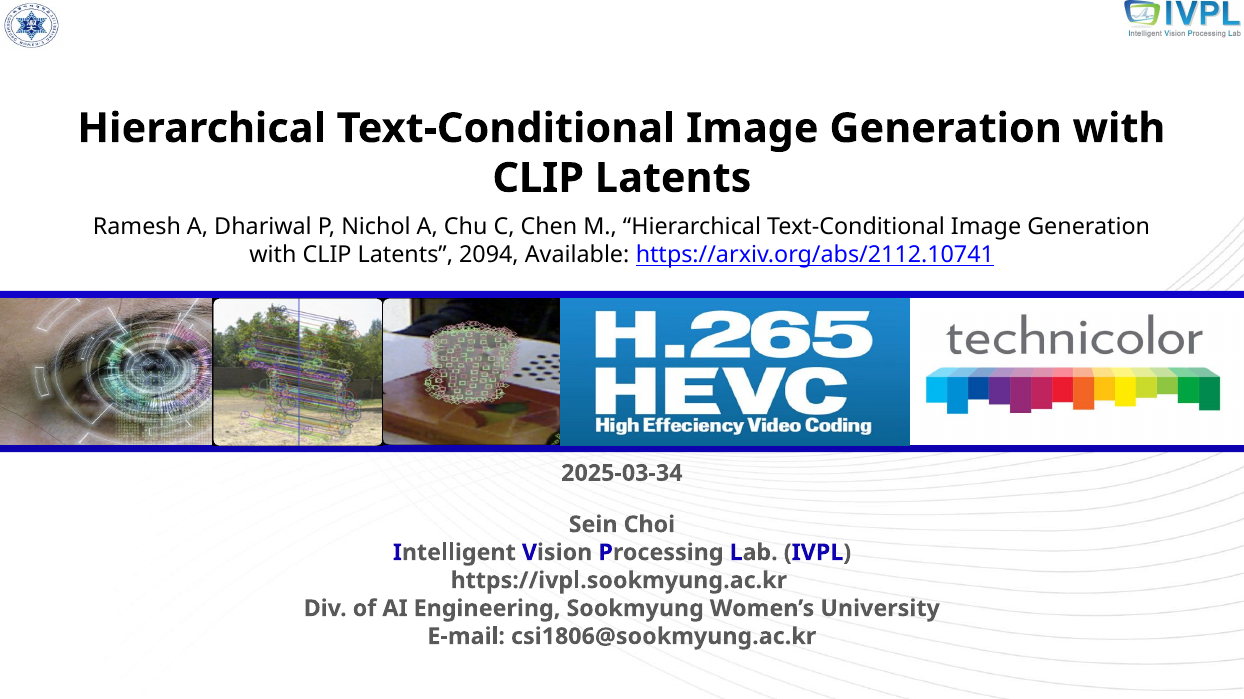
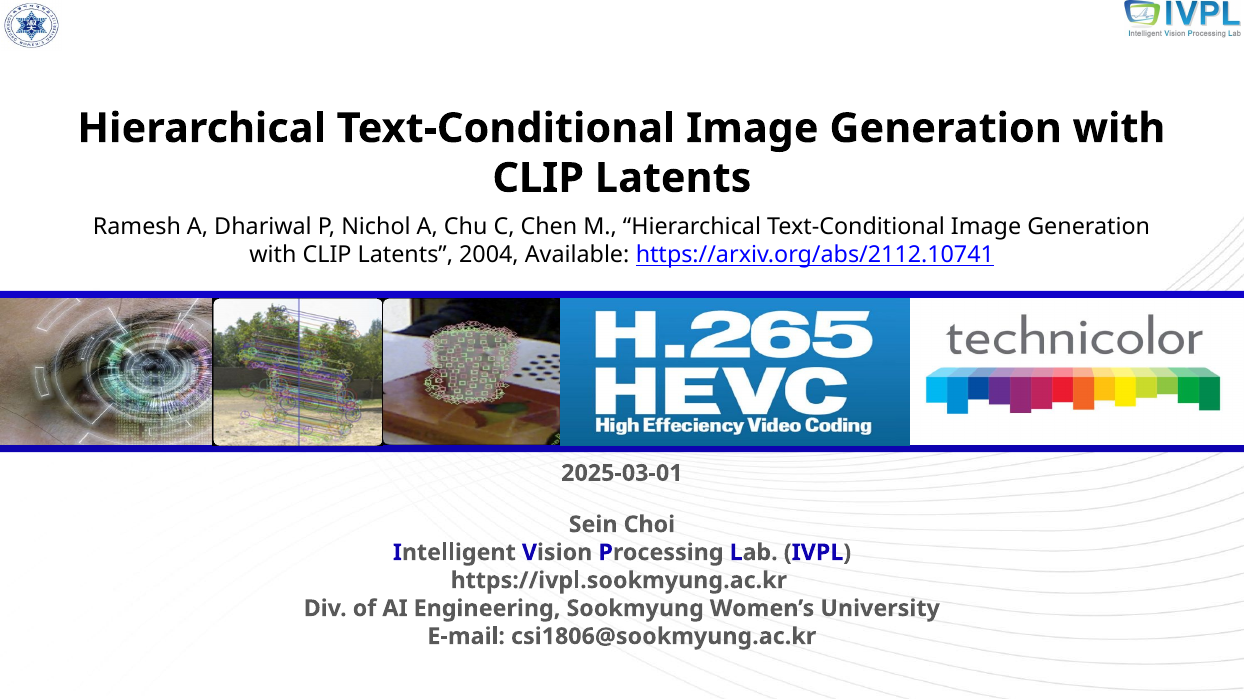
2094: 2094 -> 2004 (489, 255)
2025-03-34: 2025-03-34 -> 2025-03-01 (622, 474)
